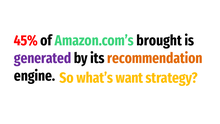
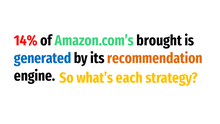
45%: 45% -> 14% (26, 40)
generated colour: purple -> blue (43, 58)
want: want -> each (129, 78)
